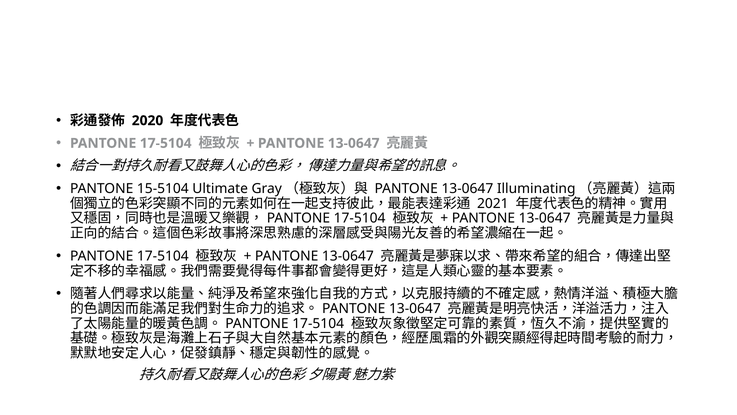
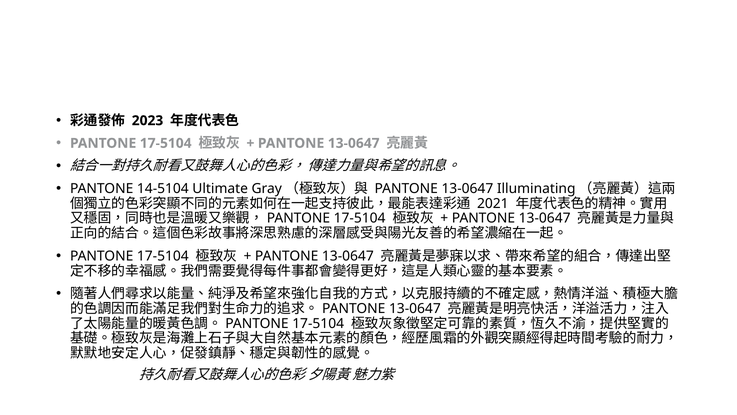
2020: 2020 -> 2023 (148, 121)
15-5104: 15-5104 -> 14-5104 (163, 188)
